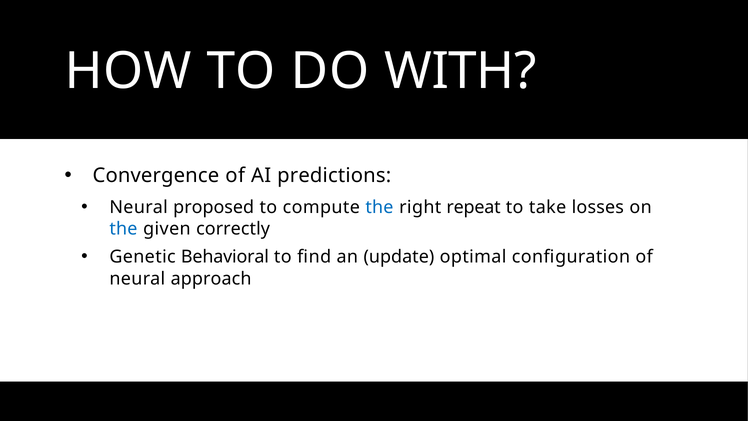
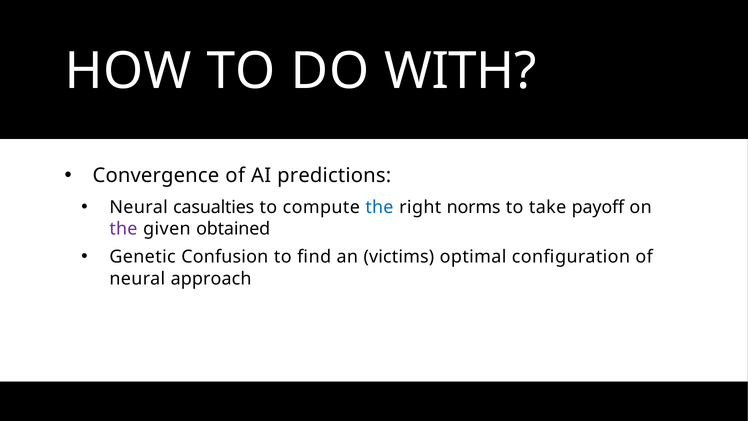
proposed: proposed -> casualties (214, 207)
repeat: repeat -> norms (474, 207)
losses: losses -> payoff (598, 207)
the colour: blue -> purple (123, 229)
correctly: correctly -> obtained (233, 229)
Behavioral: Behavioral -> Confusion (225, 257)
update: update -> victims (399, 257)
